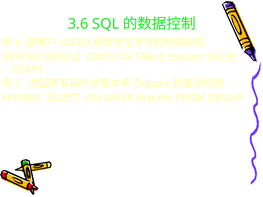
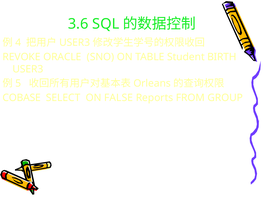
FALSE: FALSE -> BIRTH (222, 57)
HAVING: HAVING -> COBASE (22, 98)
WHER: WHER -> FALSE (119, 98)
